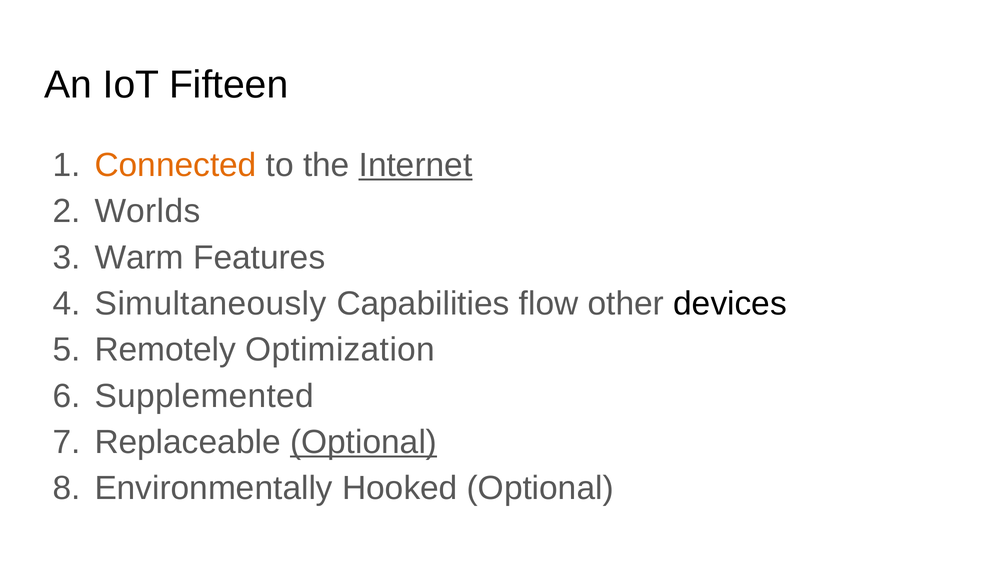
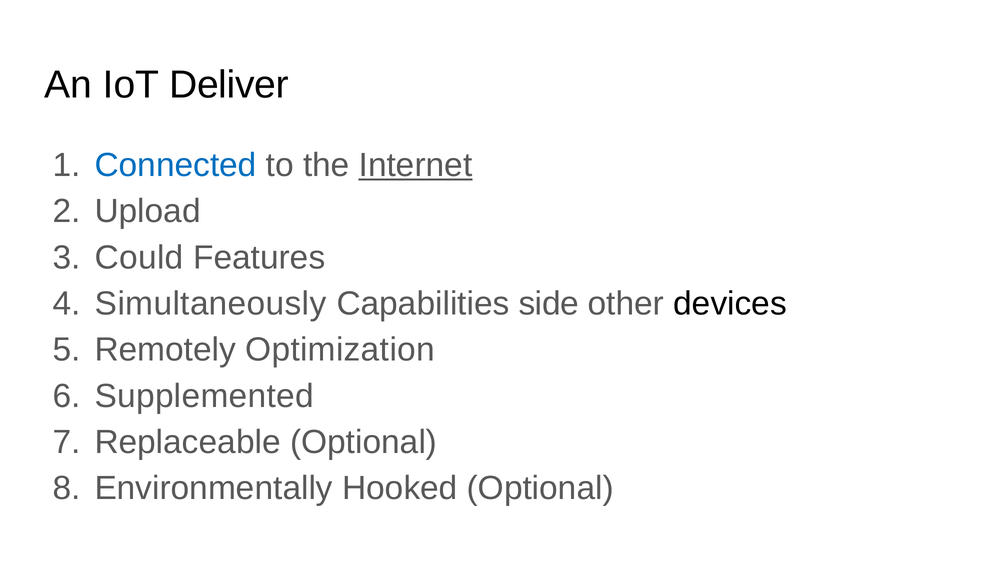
Fifteen: Fifteen -> Deliver (229, 85)
Connected colour: orange -> blue (176, 165)
Worlds: Worlds -> Upload (148, 211)
Warm: Warm -> Could (139, 258)
flow: flow -> side (549, 304)
Optional underline: present -> none (364, 442)
